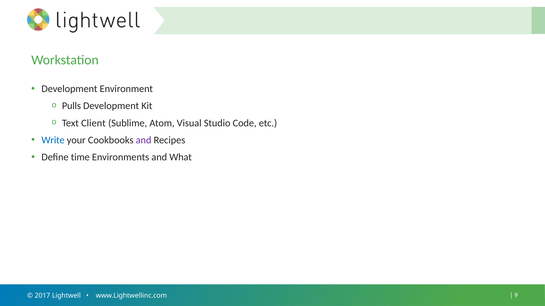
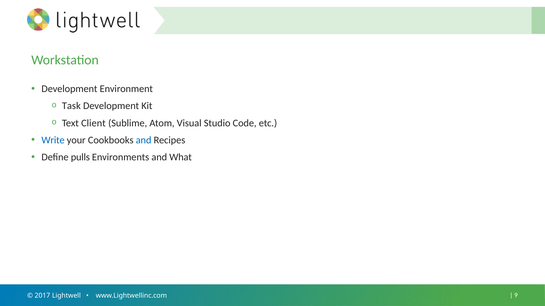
Pulls: Pulls -> Task (71, 106)
and colour: purple -> blue (144, 140)
time: time -> pulls (80, 157)
